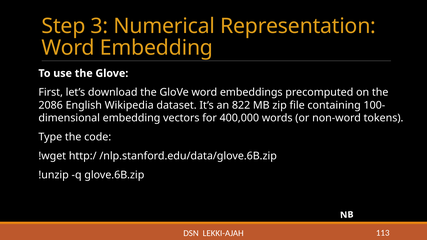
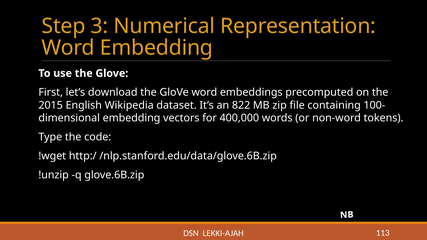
2086: 2086 -> 2015 (51, 105)
